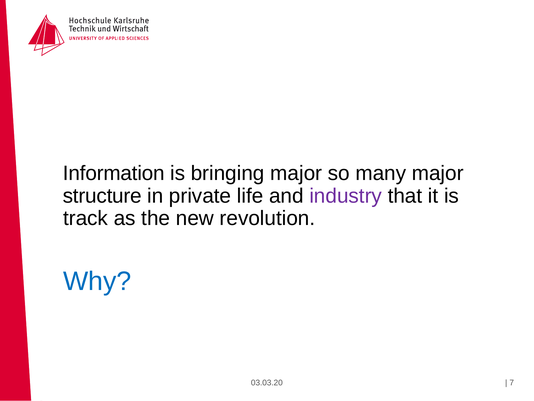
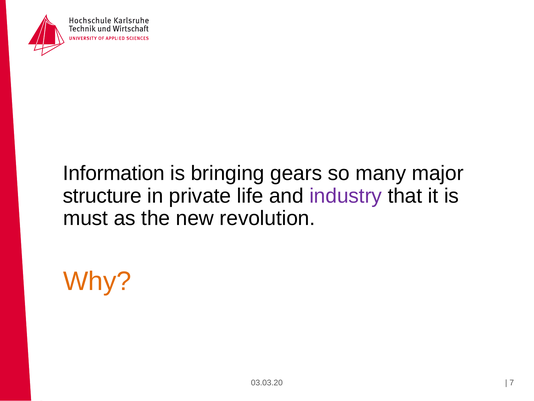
bringing major: major -> gears (296, 173)
track: track -> must (86, 218)
Why colour: blue -> orange (97, 281)
